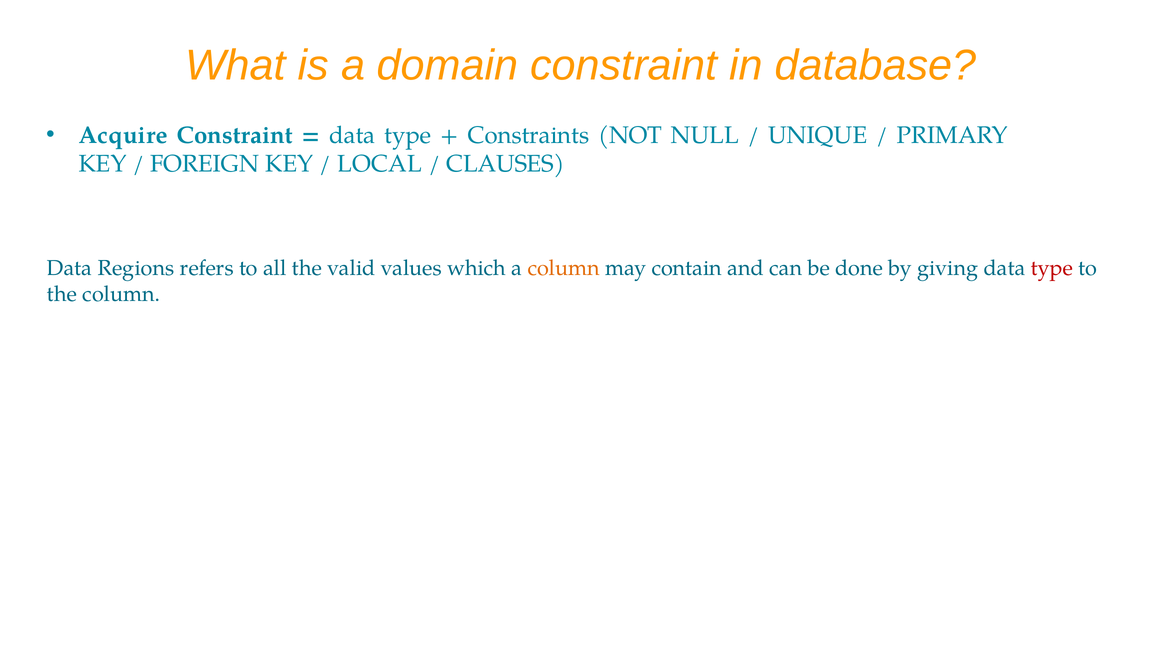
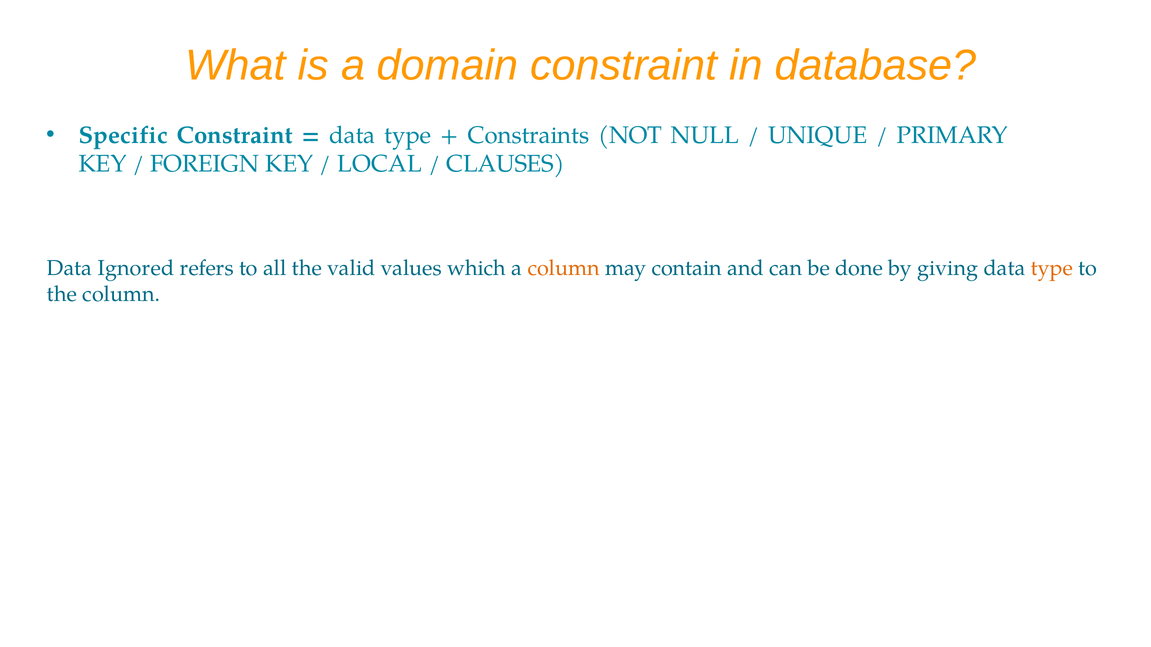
Acquire: Acquire -> Specific (123, 135)
Regions: Regions -> Ignored (136, 268)
type colour: red -> orange (1052, 268)
